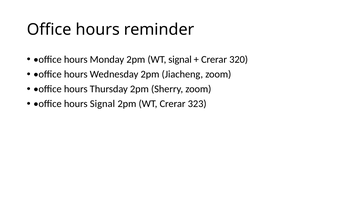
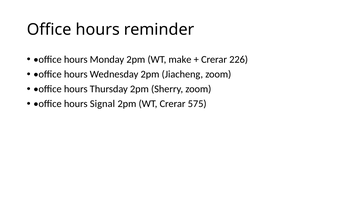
WT signal: signal -> make (180, 60)
320: 320 -> 226 (239, 60)
323: 323 -> 575 (197, 104)
